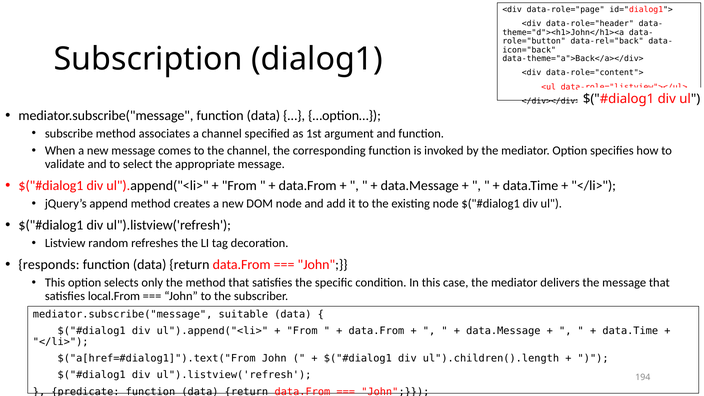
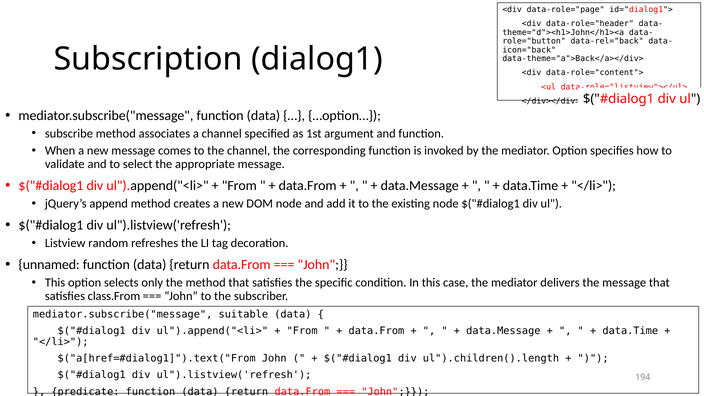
responds: responds -> unnamed (49, 265)
local.From: local.From -> class.From (114, 296)
